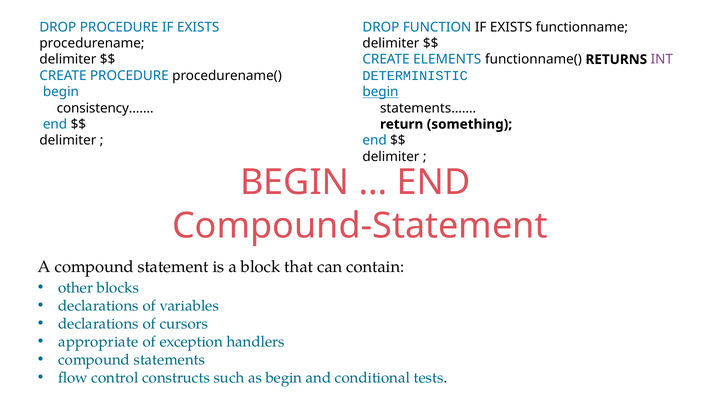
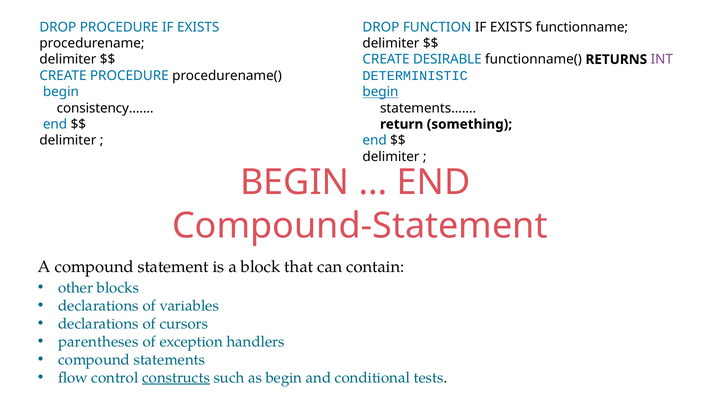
ELEMENTS: ELEMENTS -> DESIRABLE (447, 59)
appropriate: appropriate -> parentheses (98, 342)
constructs underline: none -> present (176, 378)
